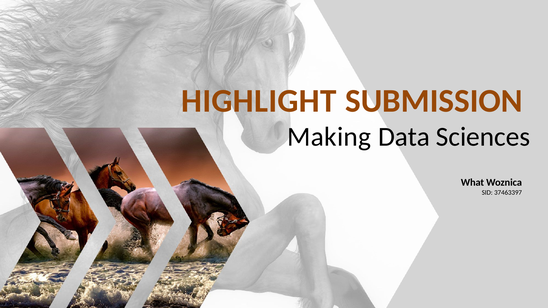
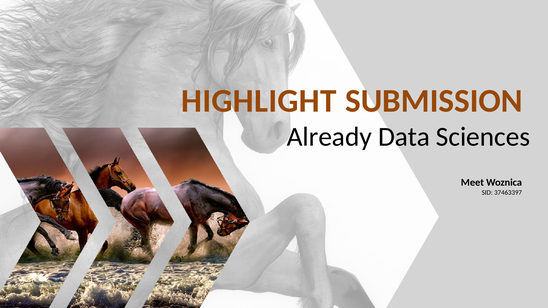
Making: Making -> Already (329, 137)
What: What -> Meet (472, 183)
